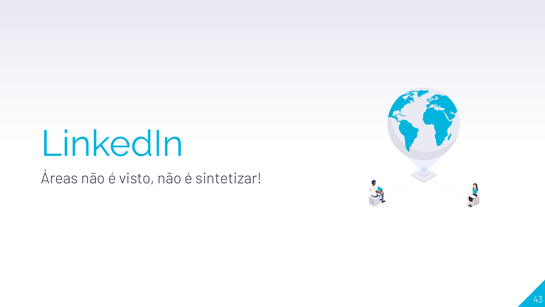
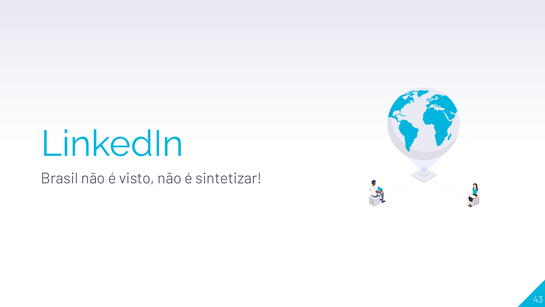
Áreas: Áreas -> Brasil (60, 178)
